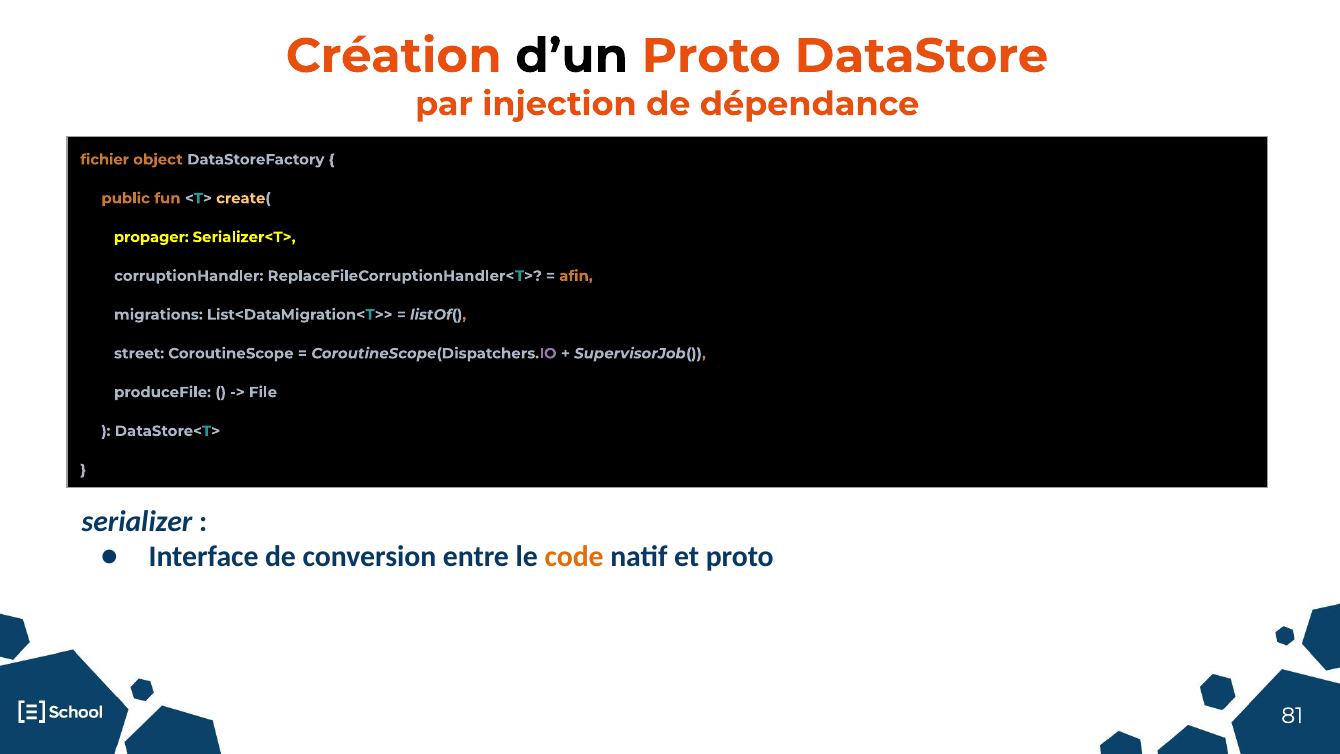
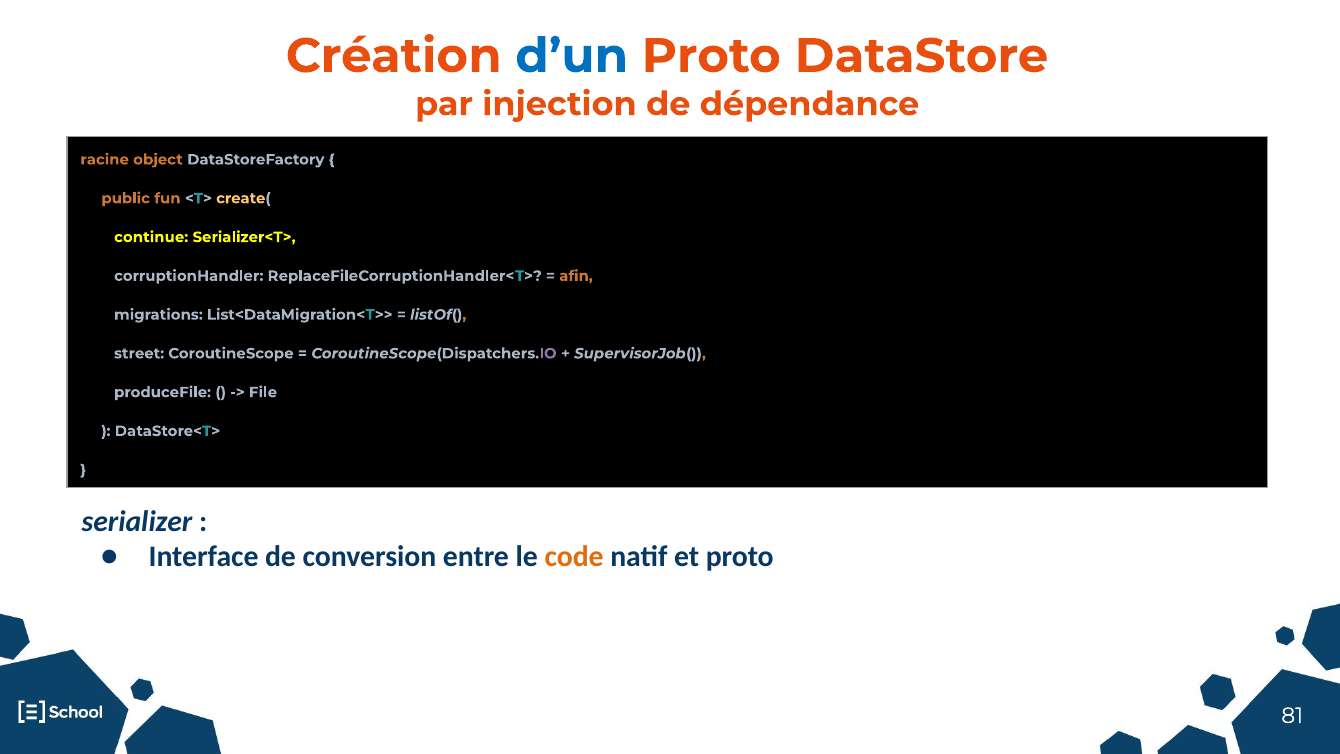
d’un colour: black -> blue (572, 56)
fichier: fichier -> racine (105, 160)
propager: propager -> continue (151, 237)
